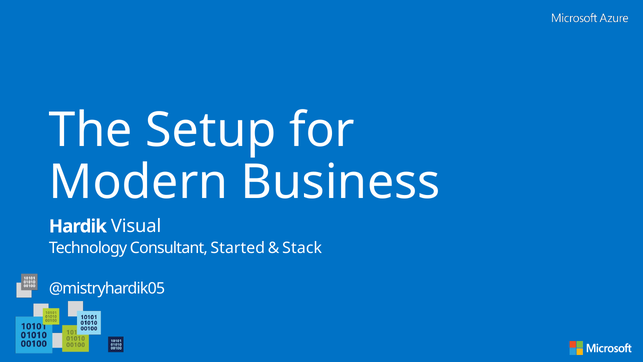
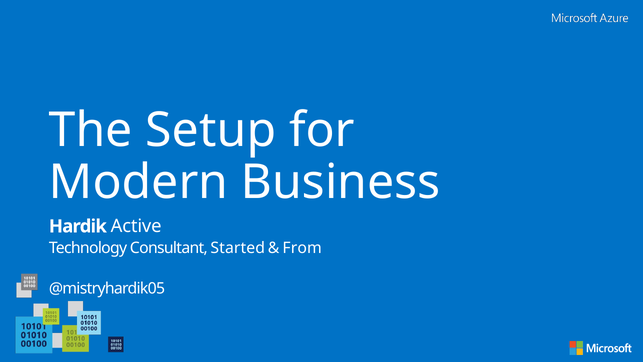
Visual: Visual -> Active (136, 226)
Stack: Stack -> From (302, 248)
